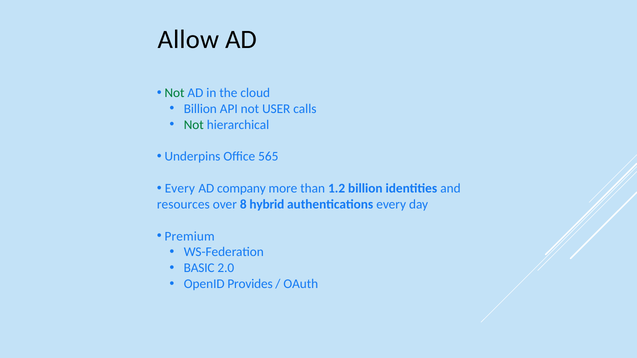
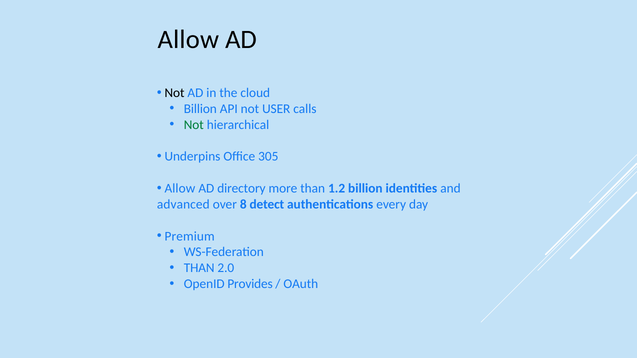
Not colour: green -> black (174, 93)
565: 565 -> 305 (268, 157)
Every: Every -> Allow (180, 189)
company: company -> directory (241, 189)
resources: resources -> advanced (183, 204)
hybrid: hybrid -> detect (267, 204)
BASIC: BASIC -> THAN (199, 268)
